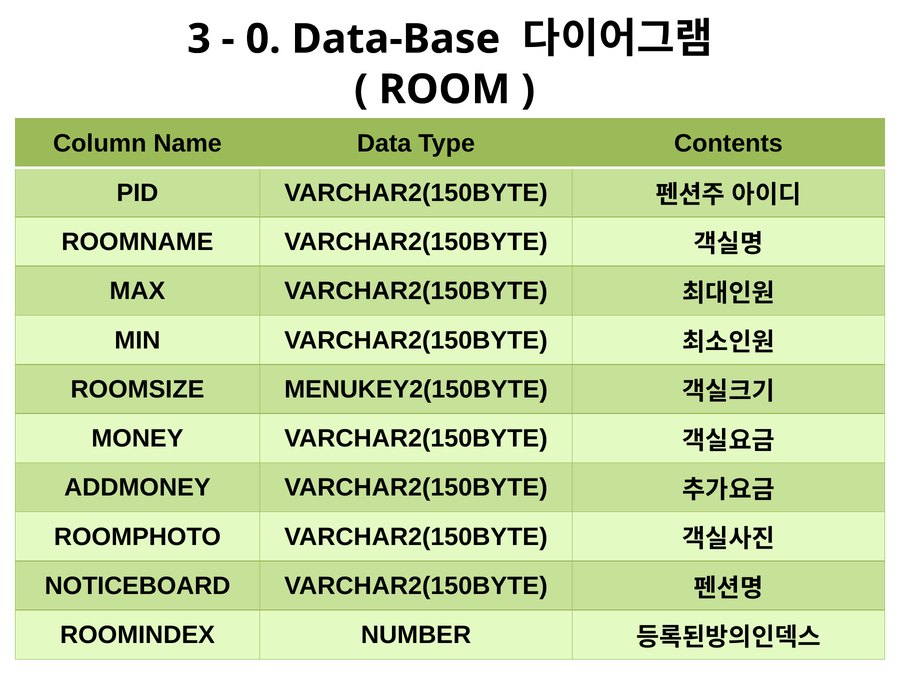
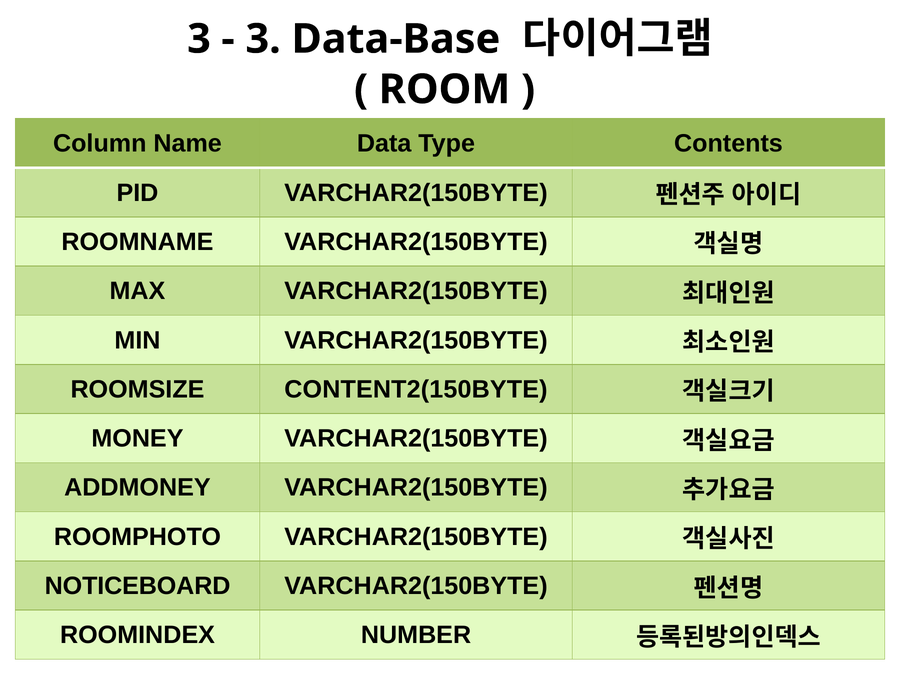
0: 0 -> 3 (263, 39)
MENUKEY2(150BYTE: MENUKEY2(150BYTE -> CONTENT2(150BYTE (416, 390)
